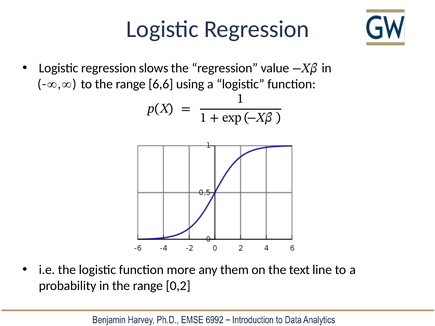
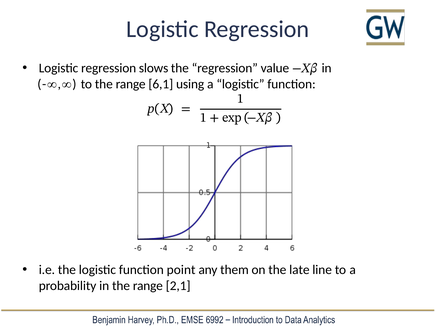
6,6: 6,6 -> 6,1 (161, 84)
more: more -> point (181, 270)
text: text -> late (299, 270)
0,2: 0,2 -> 2,1 (178, 286)
